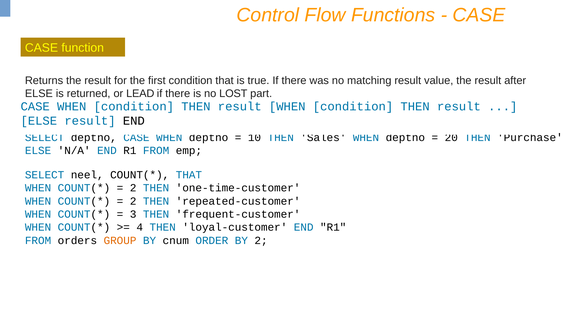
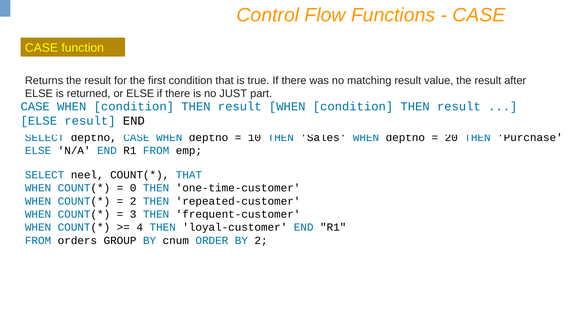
or LEAD: LEAD -> ELSE (140, 94)
LOST: LOST -> JUST (233, 94)
2: 2 -> 0 (133, 188)
GROUP colour: orange -> black (120, 240)
